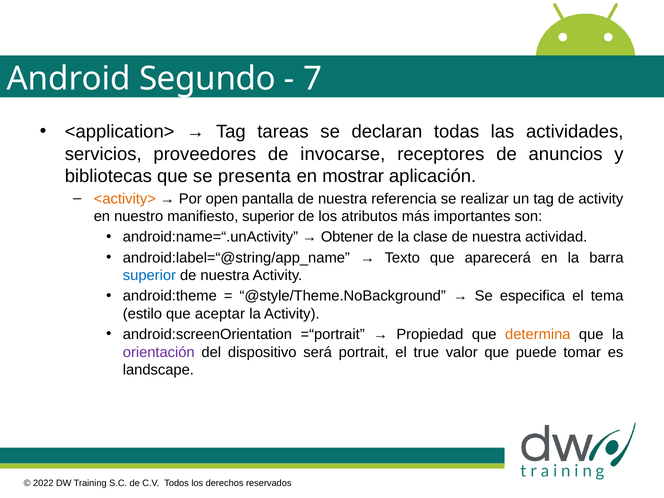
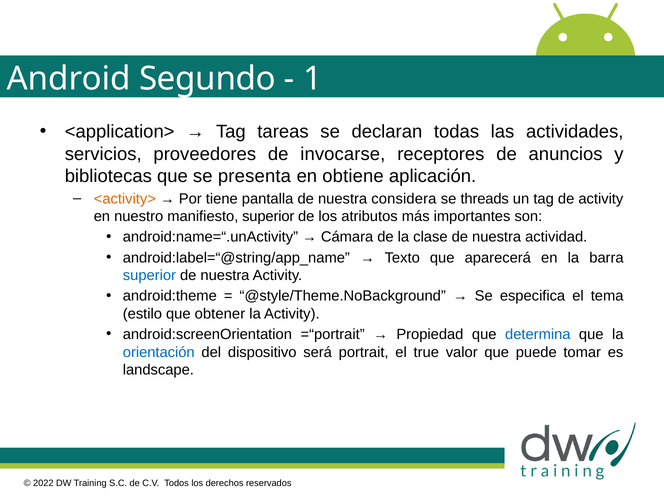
7: 7 -> 1 (313, 79)
mostrar: mostrar -> obtiene (353, 176)
open: open -> tiene (222, 199)
referencia: referencia -> considera (404, 199)
realizar: realizar -> threads (485, 199)
Obtener: Obtener -> Cámara (347, 237)
aceptar: aceptar -> obtener (220, 314)
determina colour: orange -> blue (538, 334)
orientación colour: purple -> blue (159, 352)
